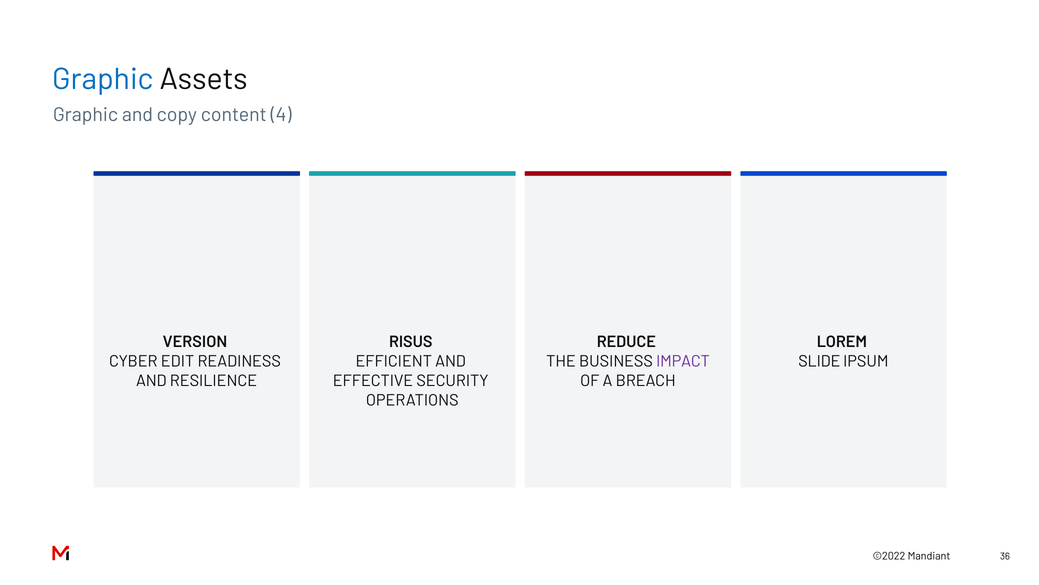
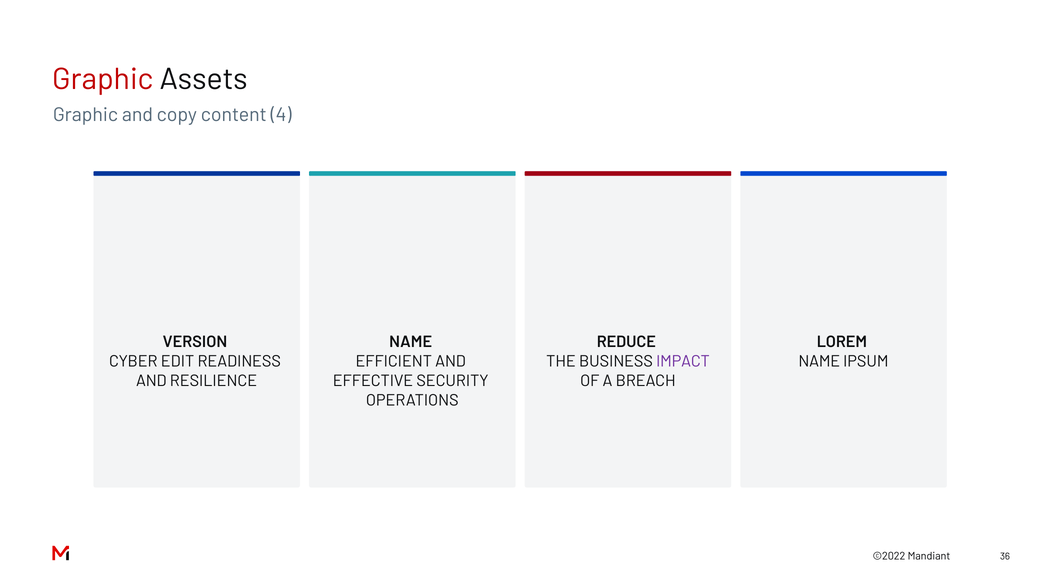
Graphic colour: blue -> red (103, 79)
RISUS: RISUS -> NAME (411, 342)
SLIDE: SLIDE -> NAME (819, 361)
